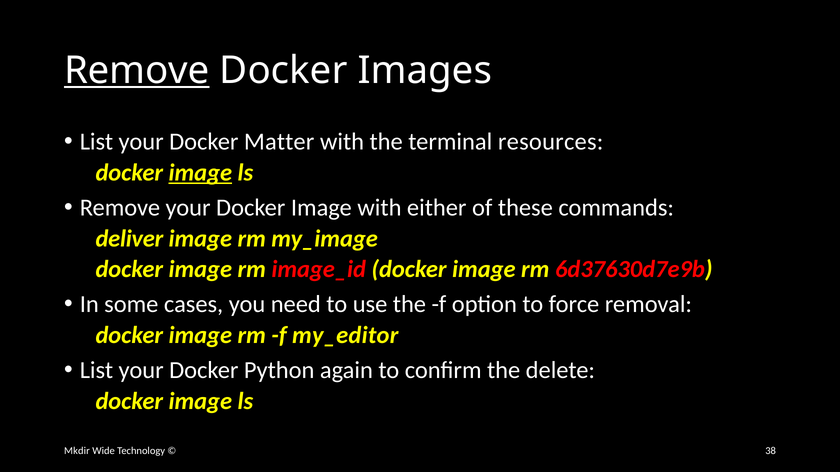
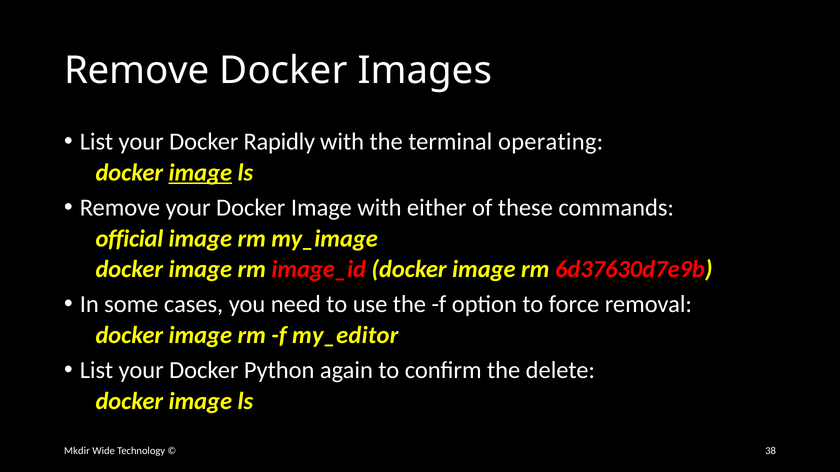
Remove underline: present -> none (137, 71)
Matter: Matter -> Rapidly (279, 142)
resources: resources -> operating (551, 142)
deliver: deliver -> official (129, 239)
